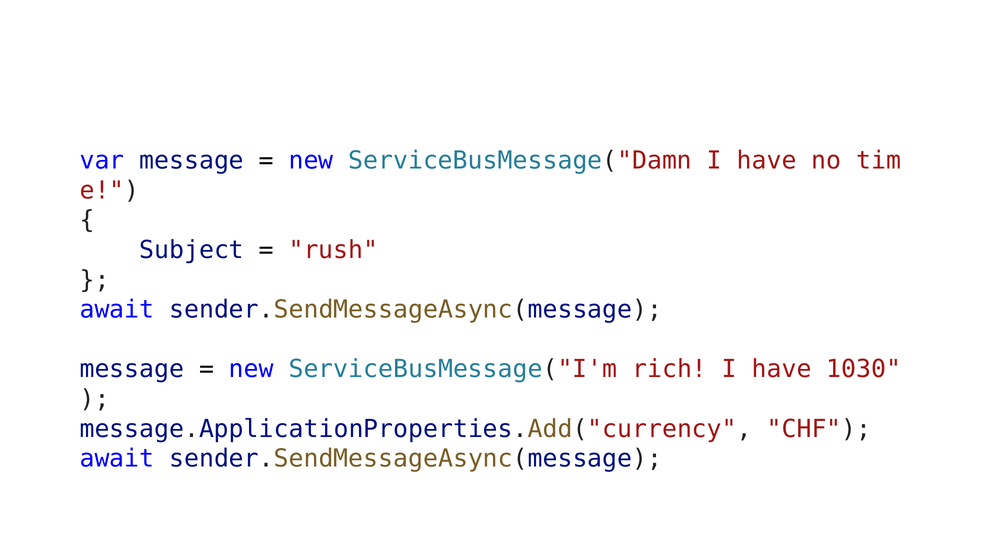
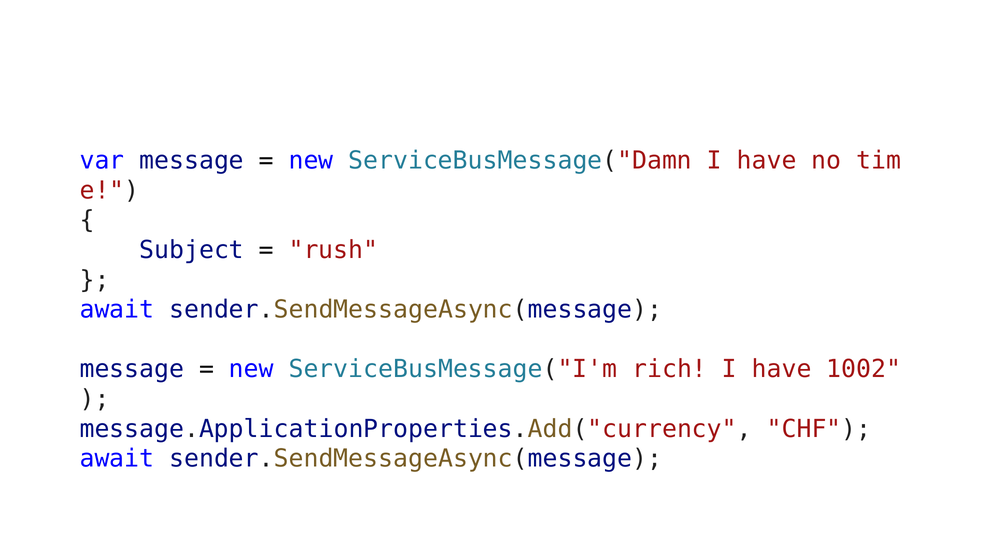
1030: 1030 -> 1002 (864, 369)
